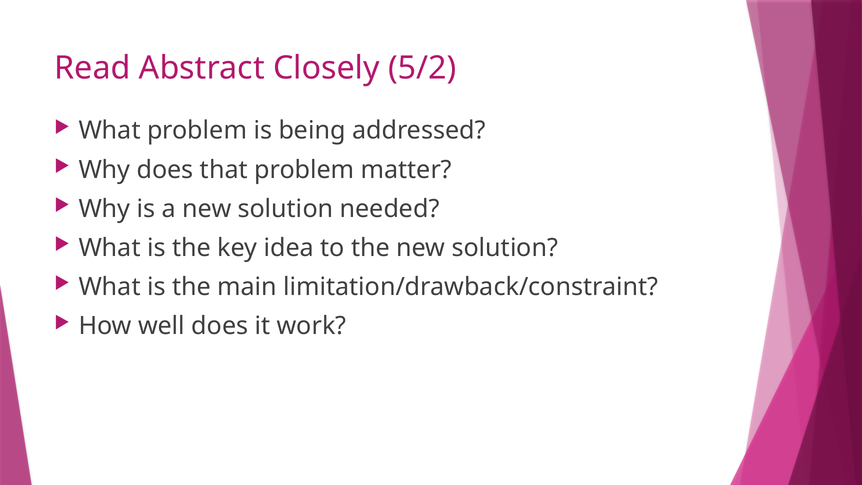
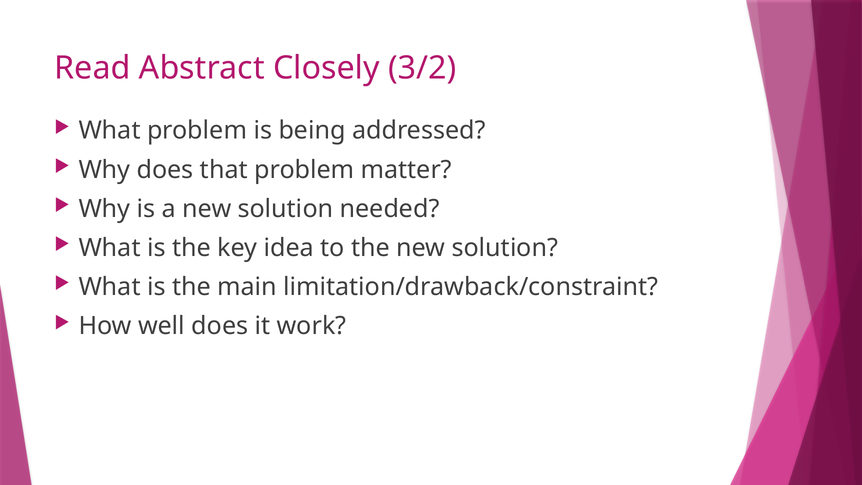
5/2: 5/2 -> 3/2 (422, 68)
